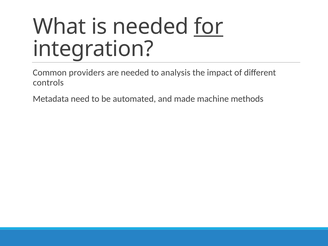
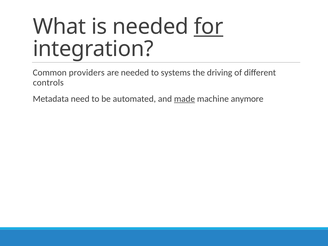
analysis: analysis -> systems (176, 73)
impact: impact -> driving (220, 73)
made underline: none -> present (184, 99)
methods: methods -> anymore (247, 99)
